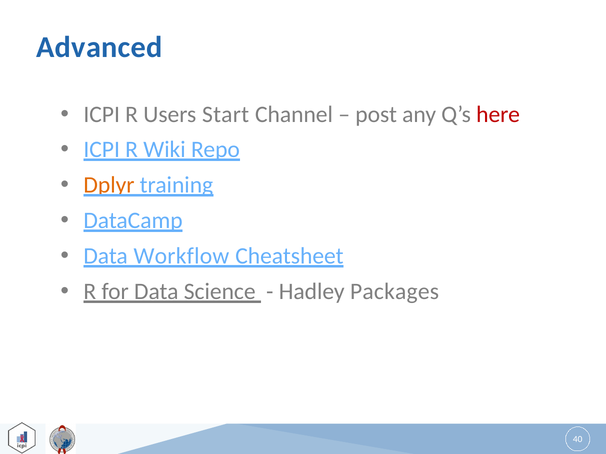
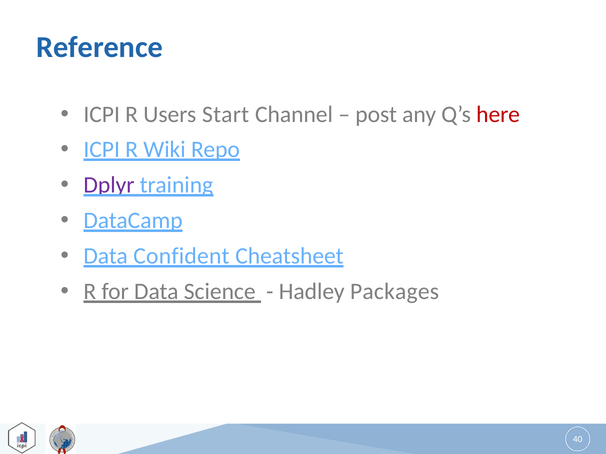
Advanced: Advanced -> Reference (100, 48)
Dplyr colour: orange -> purple (109, 185)
Workflow: Workflow -> Confident (181, 256)
